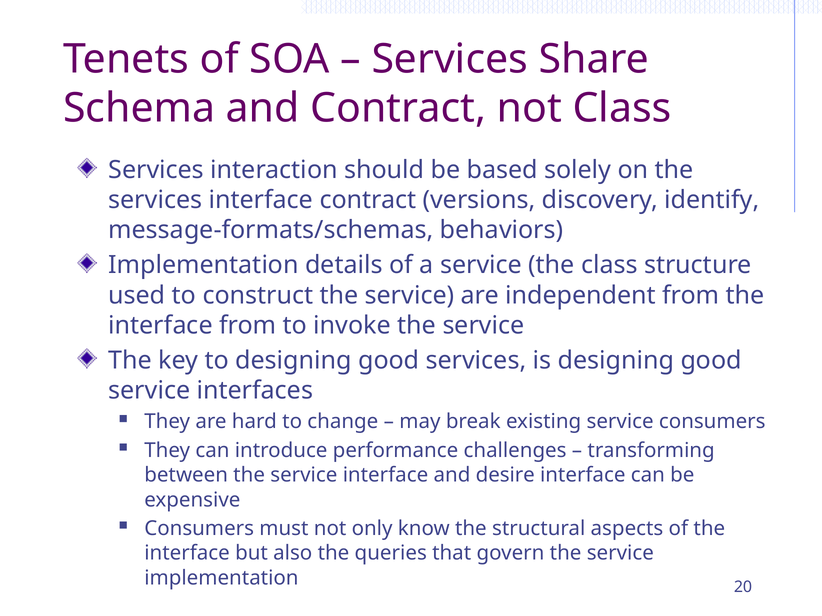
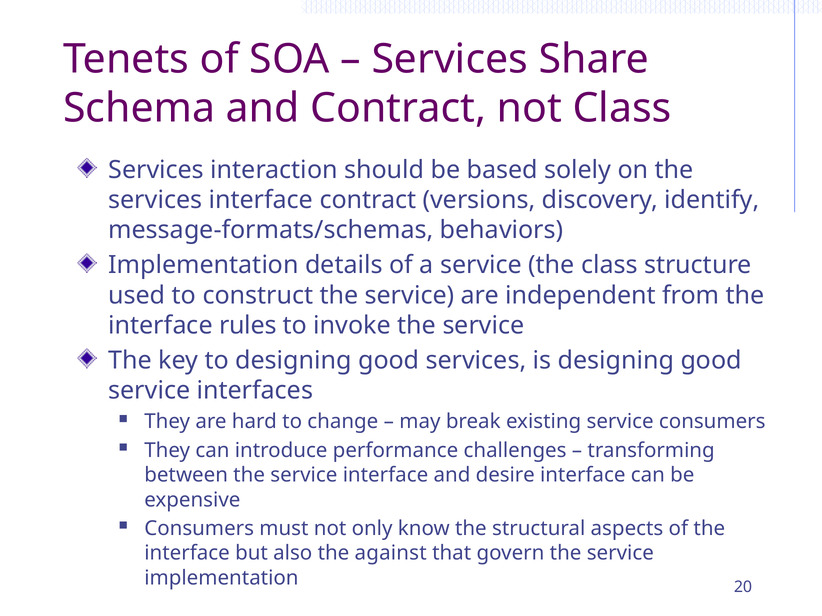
interface from: from -> rules (248, 326)
queries: queries -> against (391, 554)
